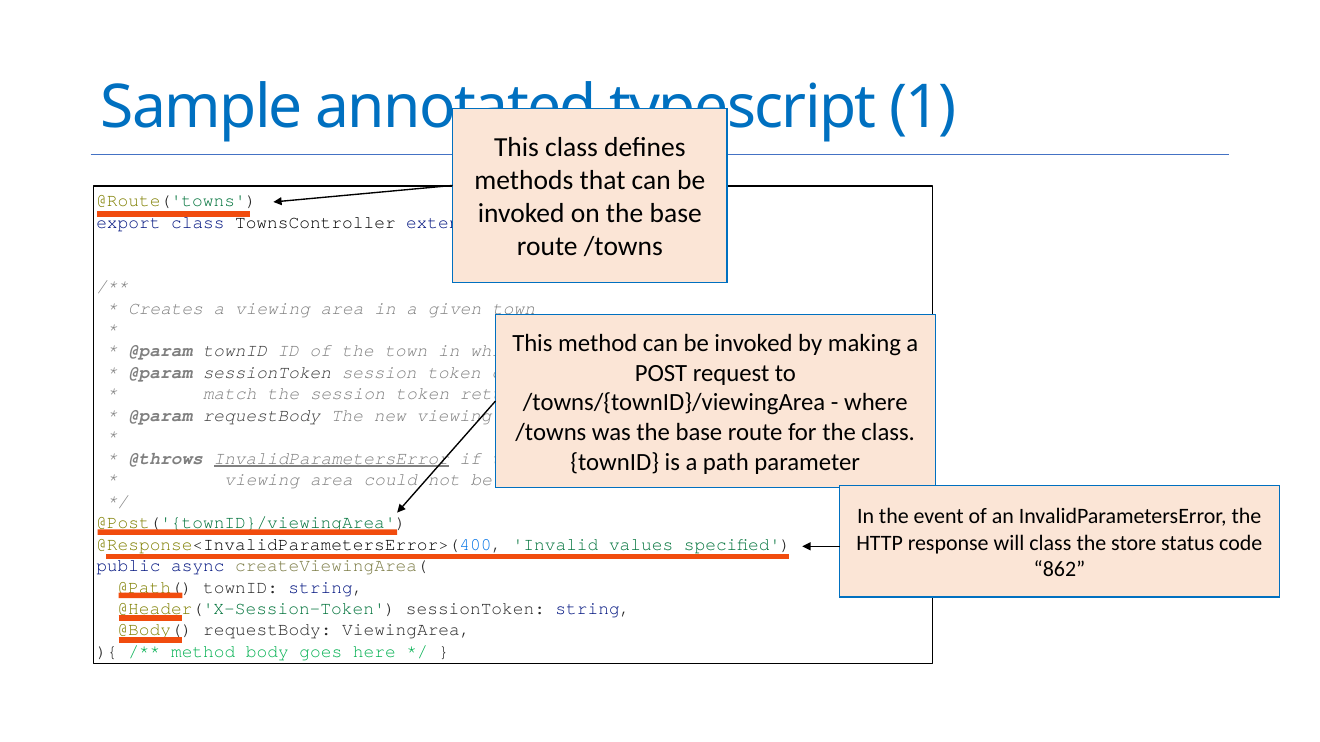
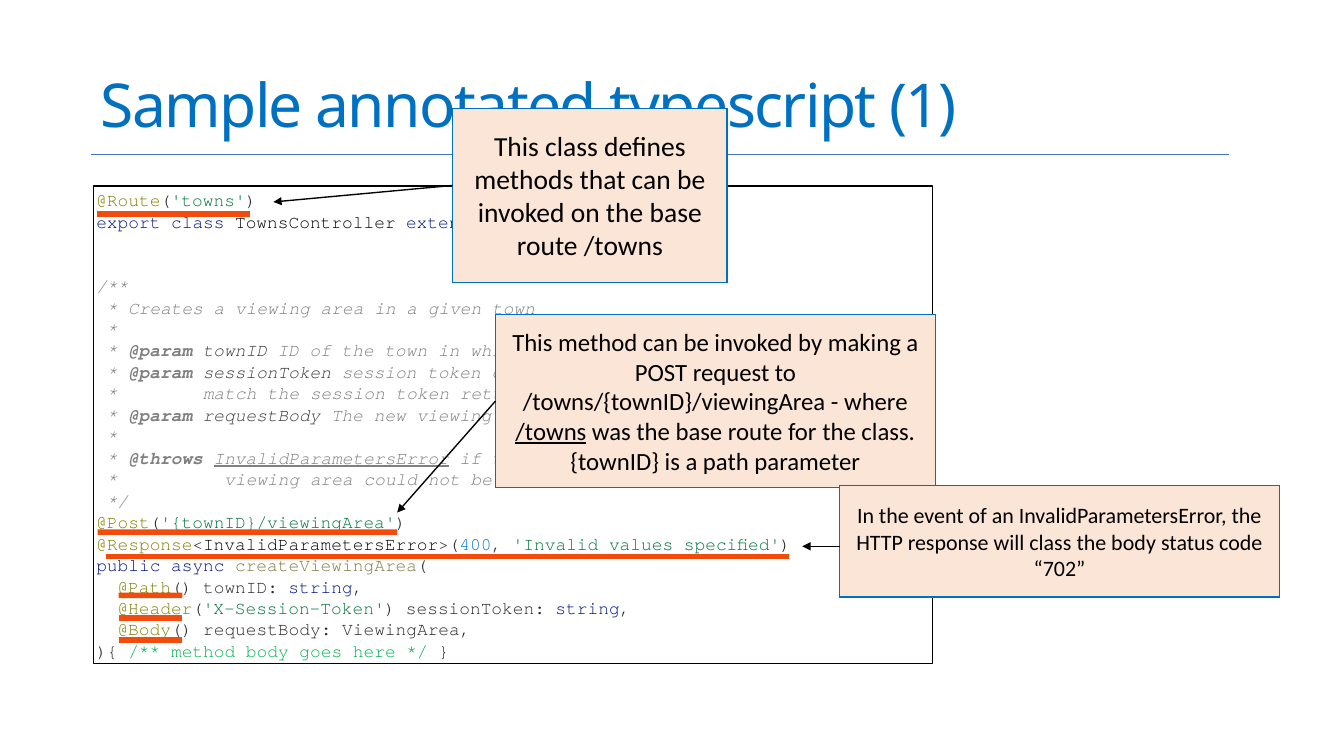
/towns underline: none -> present (551, 433)
the store: store -> body (1134, 543)
862: 862 -> 702 (1060, 570)
